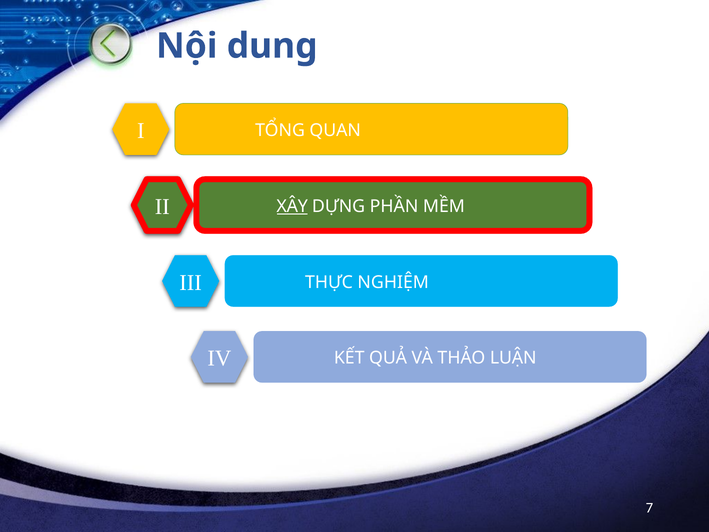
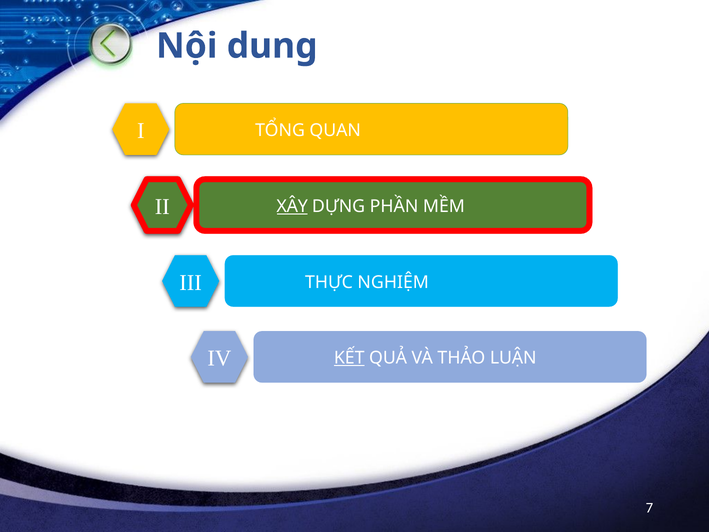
KẾT underline: none -> present (349, 358)
